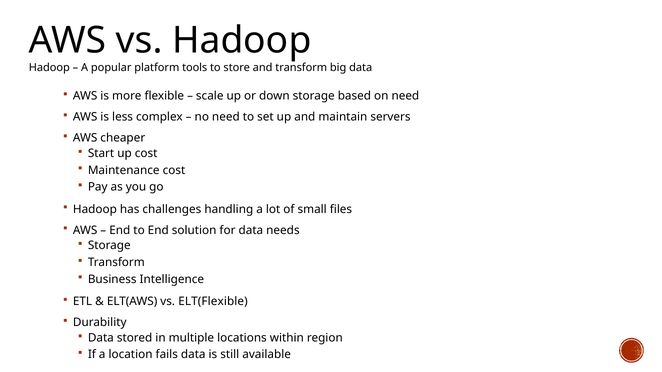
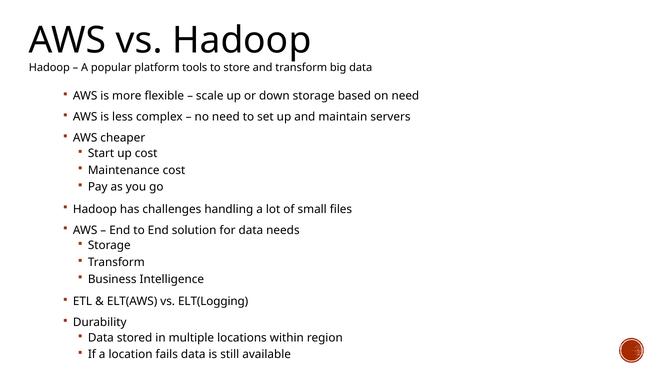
ELT(Flexible: ELT(Flexible -> ELT(Logging (213, 302)
